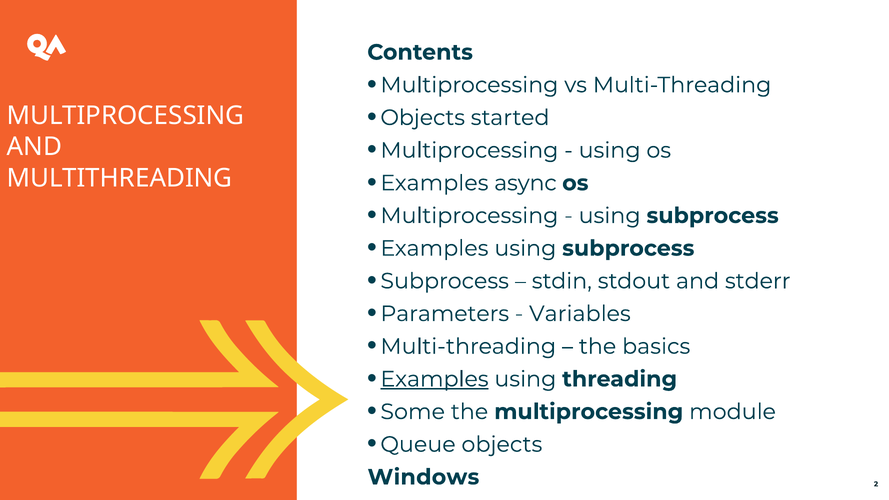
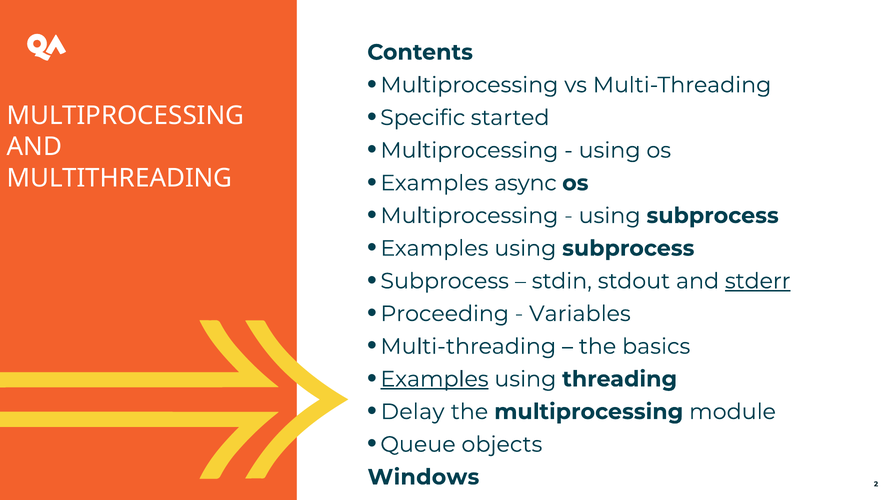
Objects: Objects -> Specific (423, 118)
stderr underline: none -> present (758, 281)
Parameters: Parameters -> Proceeding (445, 314)
Some: Some -> Delay (413, 412)
